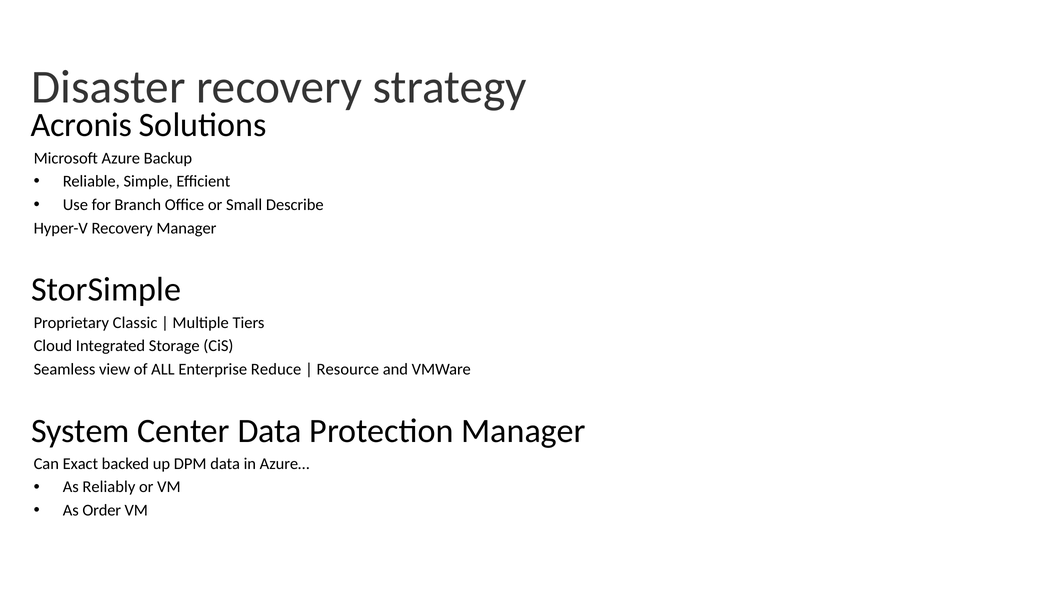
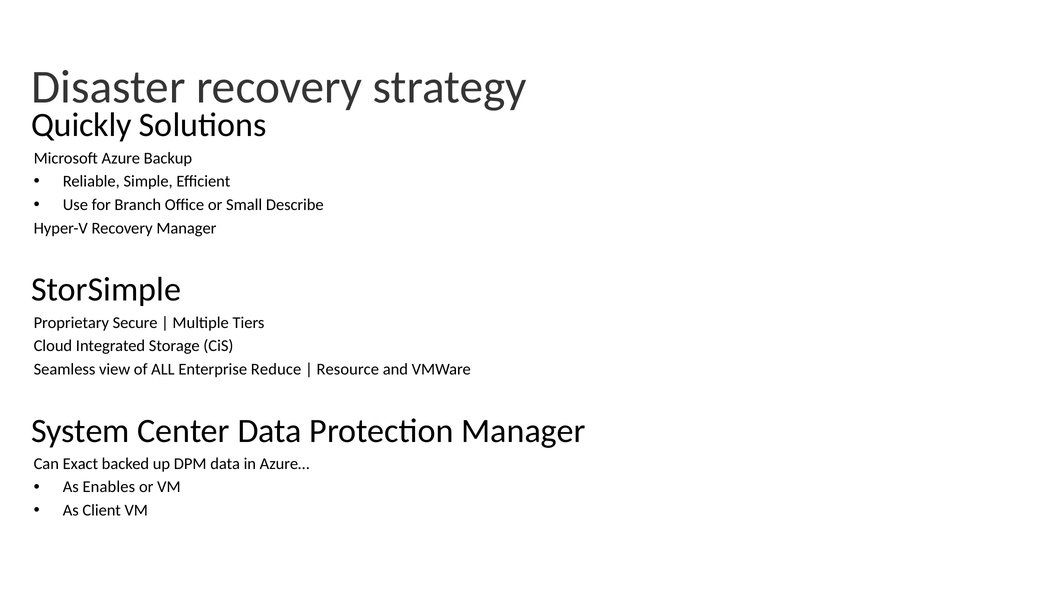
Acronis: Acronis -> Quickly (81, 125)
Classic: Classic -> Secure (135, 323)
Reliably: Reliably -> Enables (109, 487)
Order: Order -> Client (102, 510)
